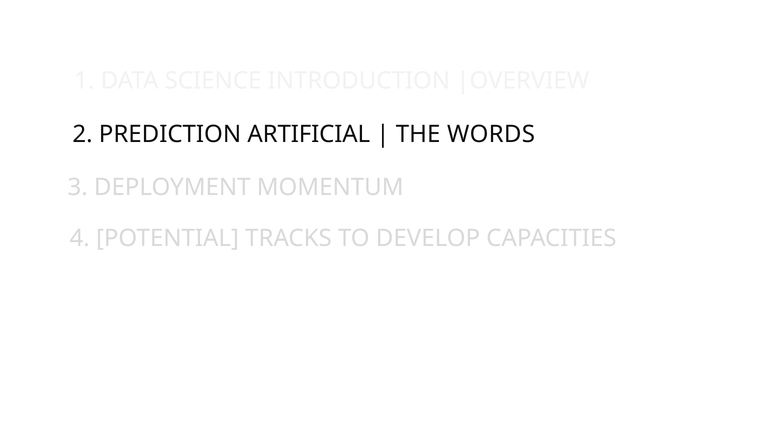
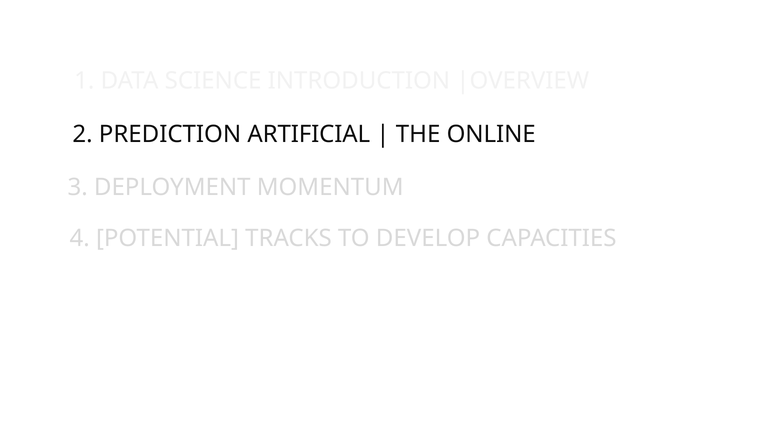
WORDS: WORDS -> ONLINE (491, 135)
